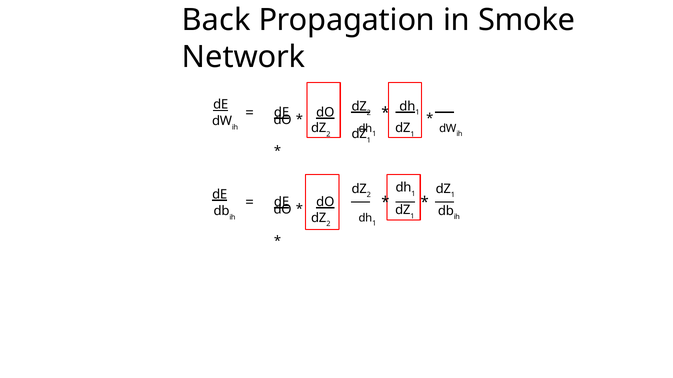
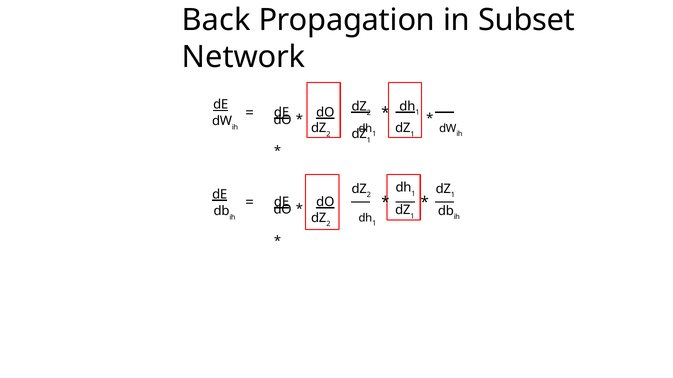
Smoke: Smoke -> Subset (527, 20)
